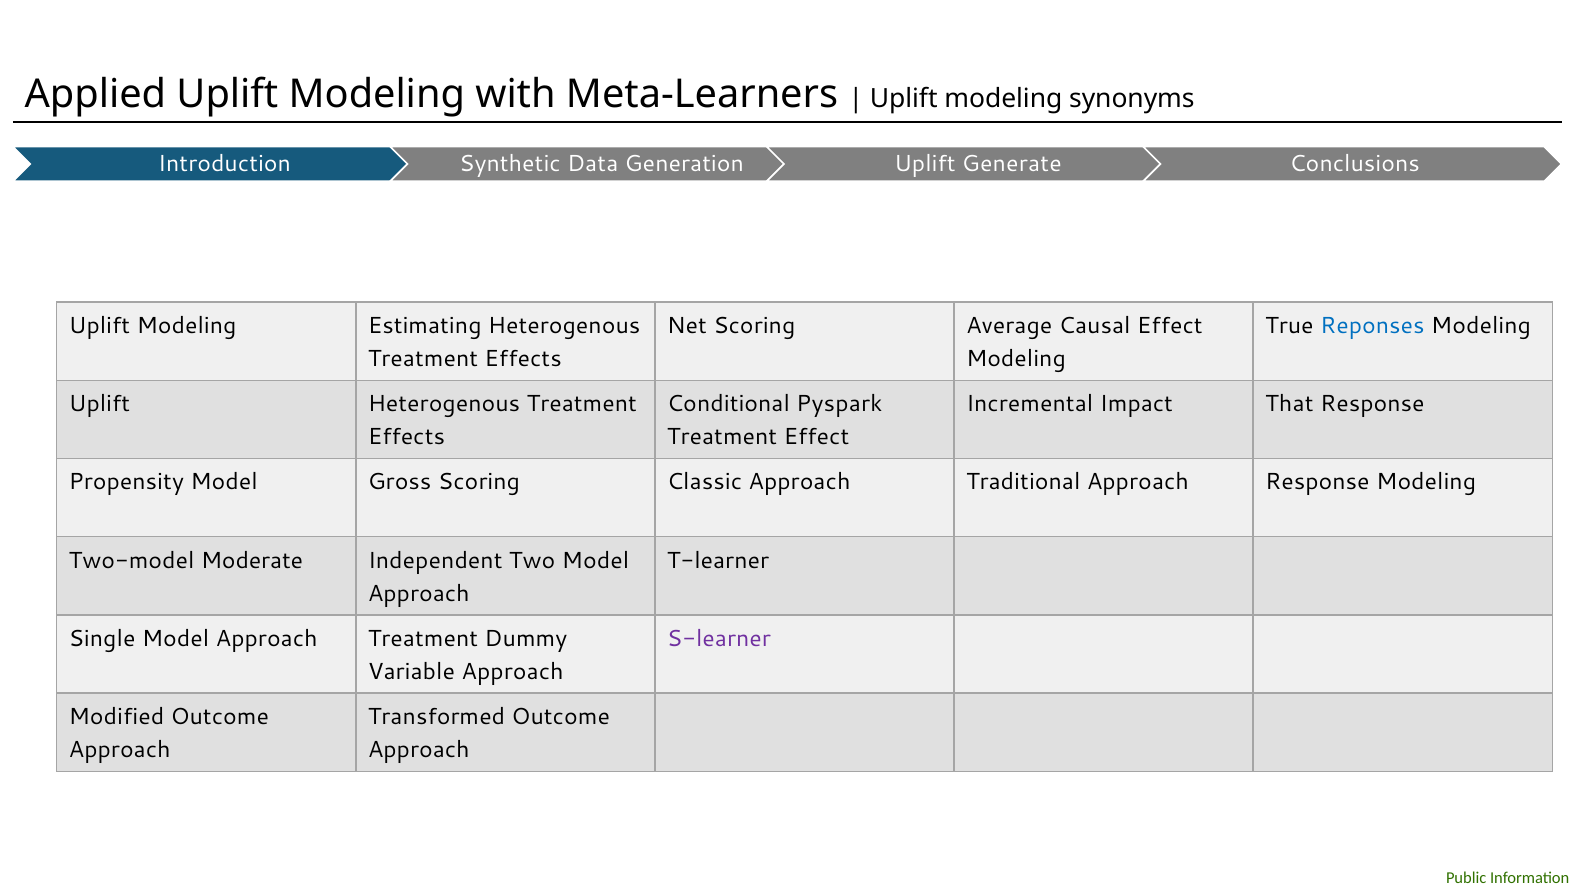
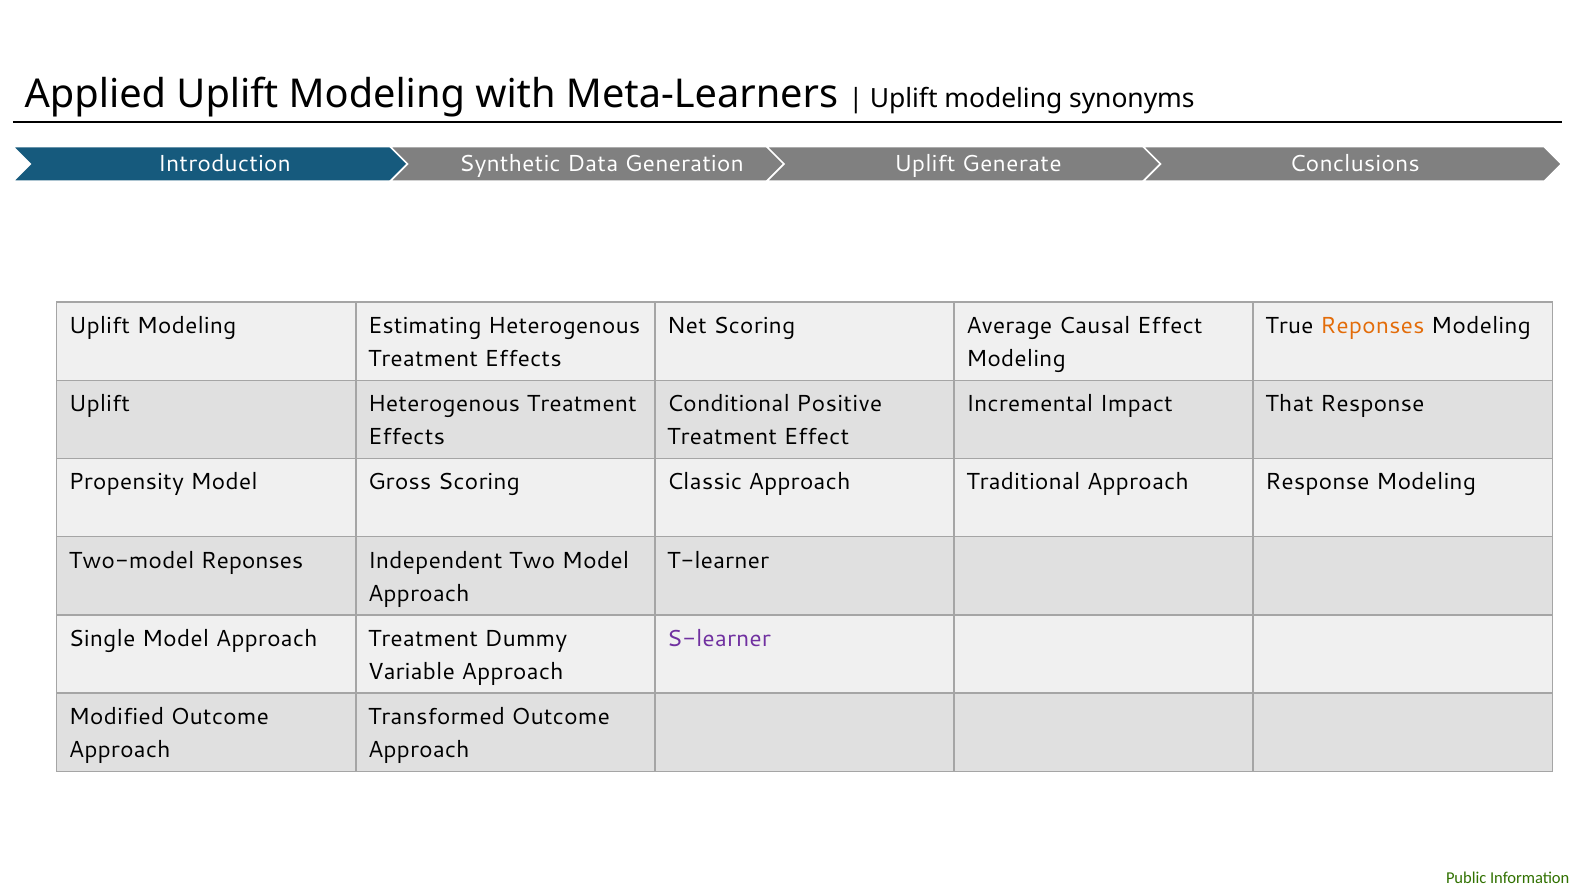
Reponses colour: blue -> orange (1372, 326)
Pyspark: Pyspark -> Positive (839, 404)
Two-model Moderate: Moderate -> Reponses (252, 560)
